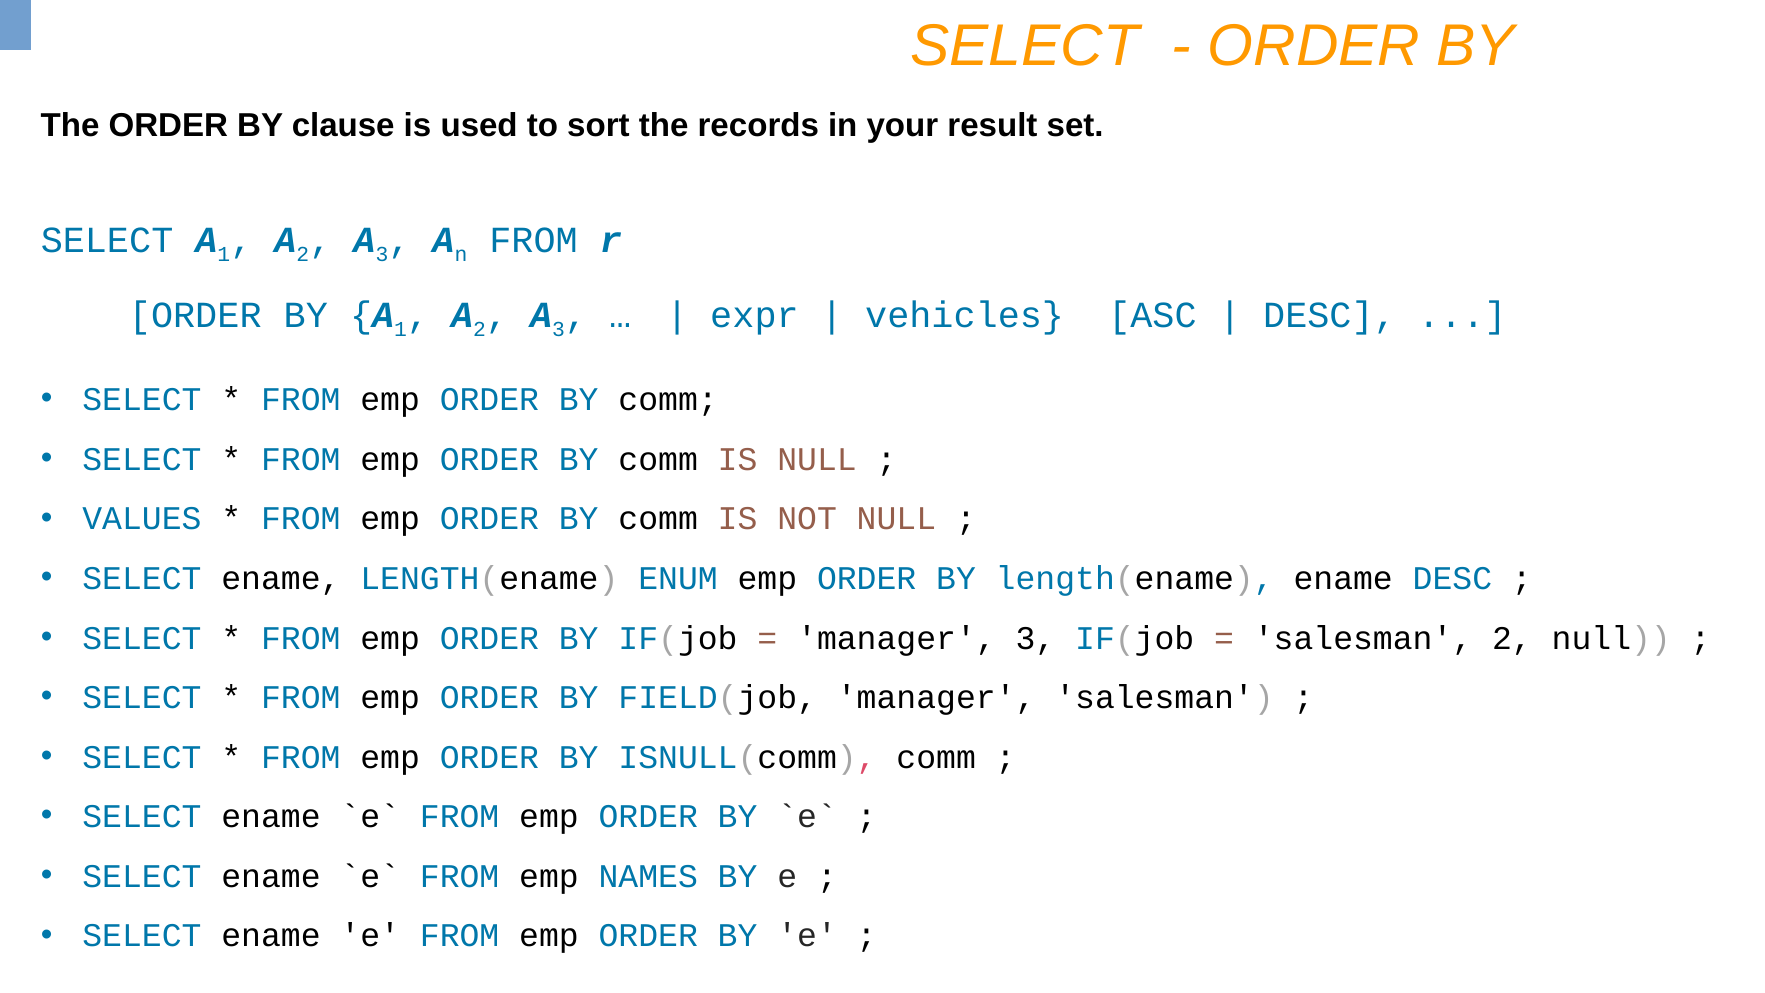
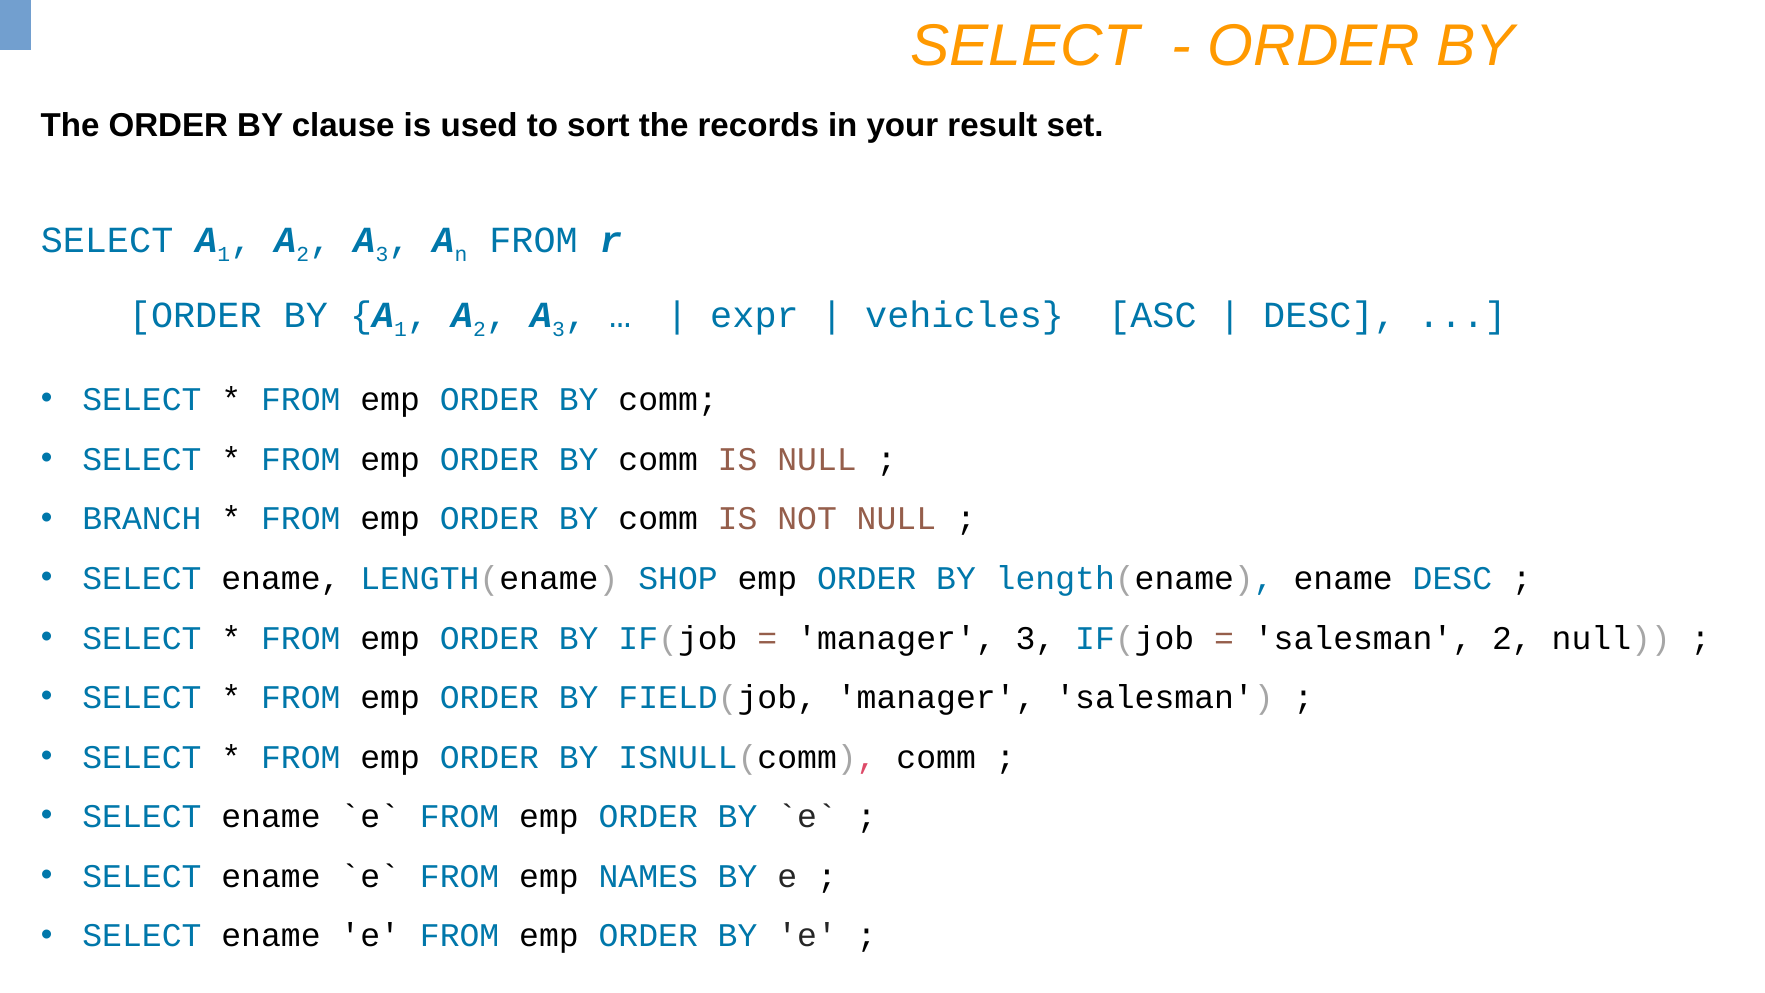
VALUES: VALUES -> BRANCH (142, 519)
ENUM: ENUM -> SHOP (678, 578)
